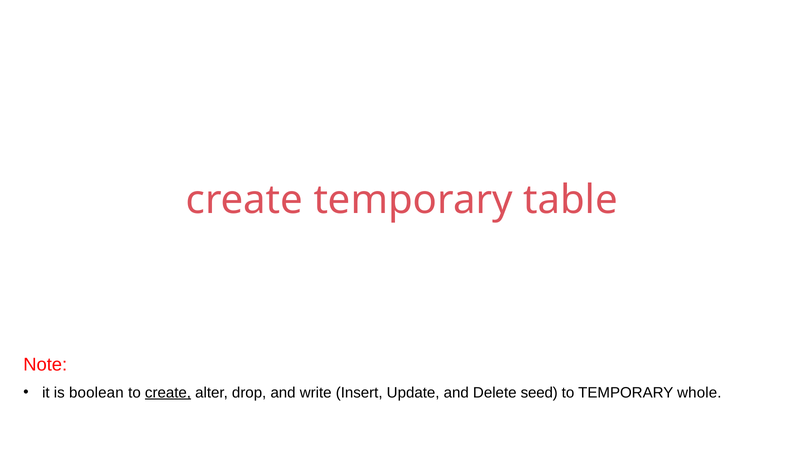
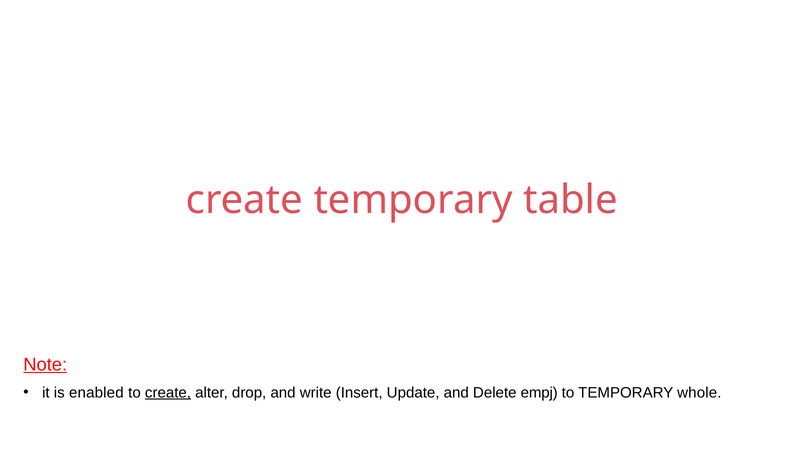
Note underline: none -> present (45, 365)
boolean: boolean -> enabled (96, 393)
seed: seed -> empj (539, 393)
